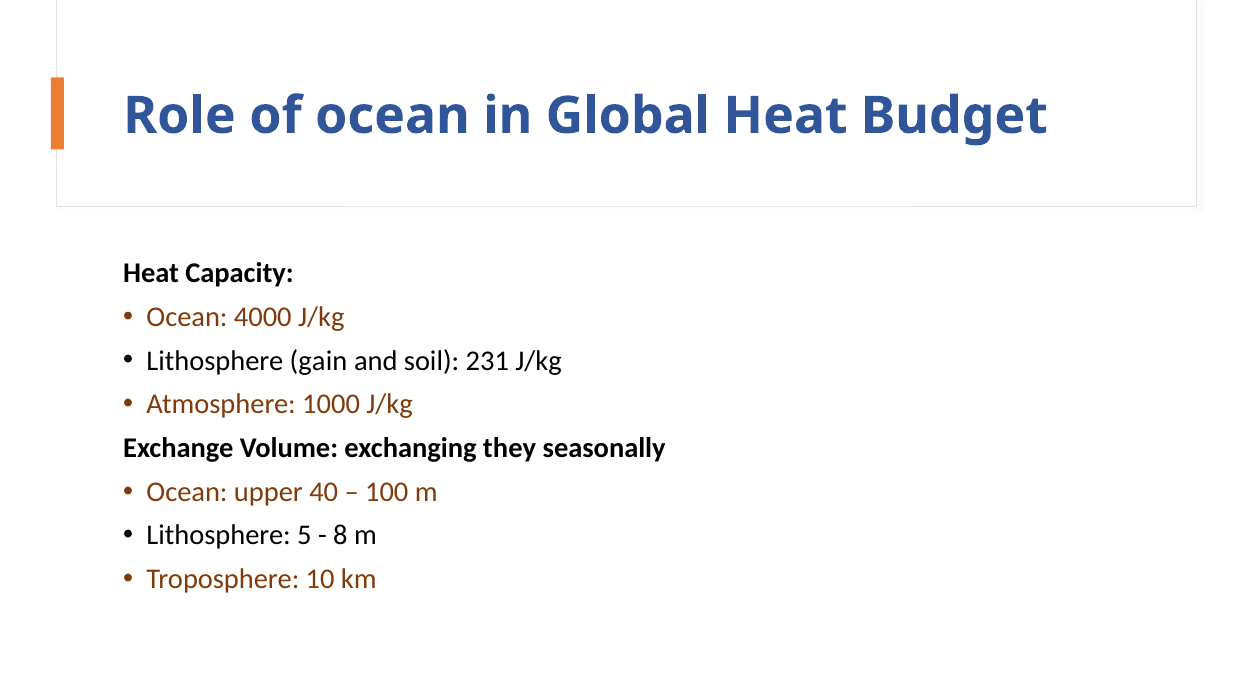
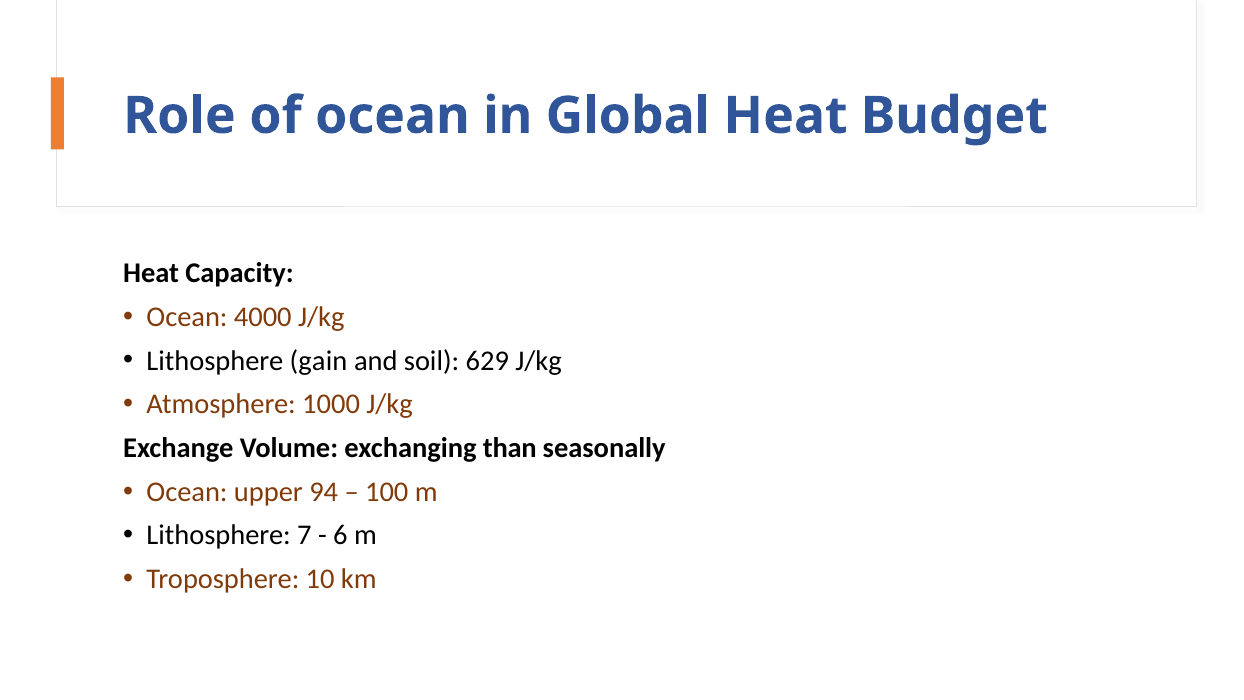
231: 231 -> 629 (487, 361)
they: they -> than (510, 448)
40: 40 -> 94 (324, 492)
5: 5 -> 7 (304, 535)
8: 8 -> 6 (340, 535)
